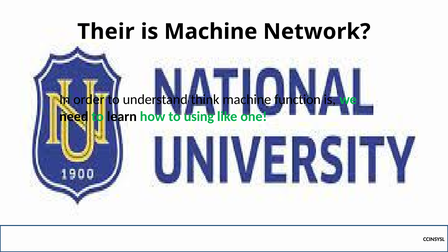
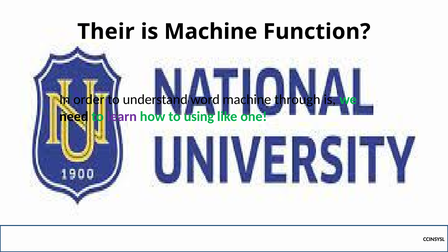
Network: Network -> Function (317, 32)
think: think -> word (205, 100)
function: function -> through (297, 100)
learn colour: black -> purple (122, 116)
